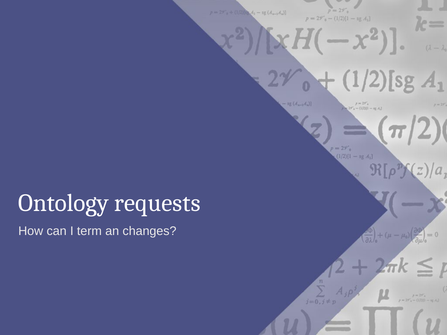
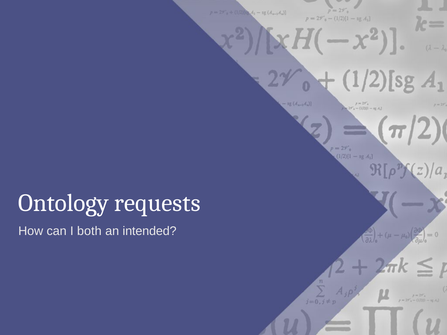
term: term -> both (89, 231)
changes: changes -> intended (150, 231)
